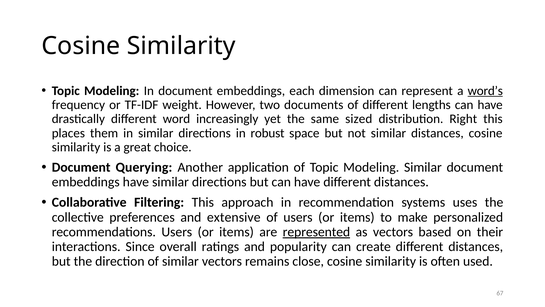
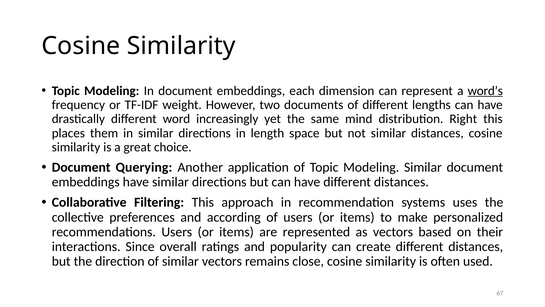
sized: sized -> mind (359, 119)
robust: robust -> length (267, 133)
extensive: extensive -> according (234, 217)
represented underline: present -> none (316, 232)
